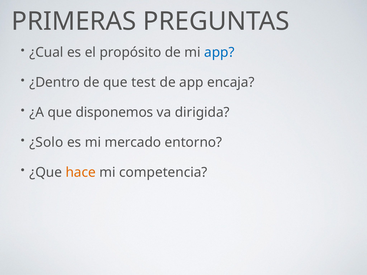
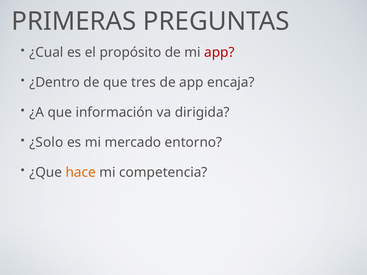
app colour: blue -> red (219, 53)
test: test -> tres (144, 82)
disponemos: disponemos -> información (114, 112)
